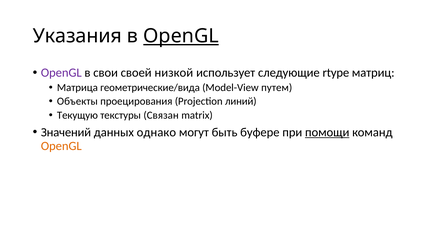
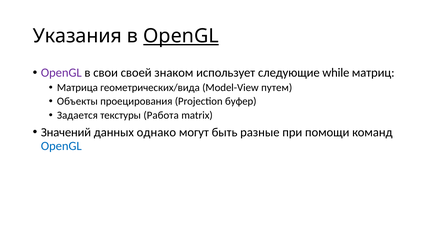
низкой: низкой -> знаком (174, 73)
rtype: rtype -> while (336, 73)
геометрические/вида: геометрические/вида -> геометрических/вида (150, 88)
линий: линий -> буфер (241, 101)
Текущую: Текущую -> Задается (77, 115)
Связан: Связан -> Работа (161, 115)
буфере: буфере -> разные (260, 132)
помощи underline: present -> none (327, 132)
OpenGL colour: orange -> blue (61, 146)
